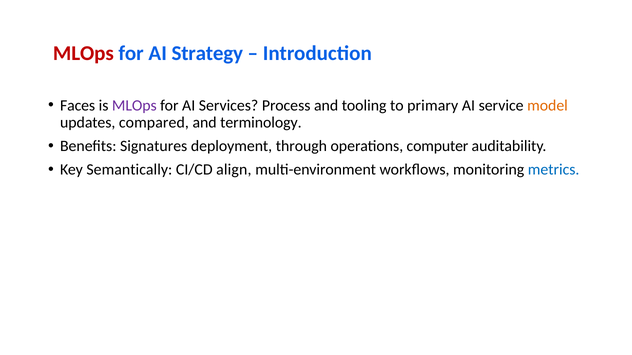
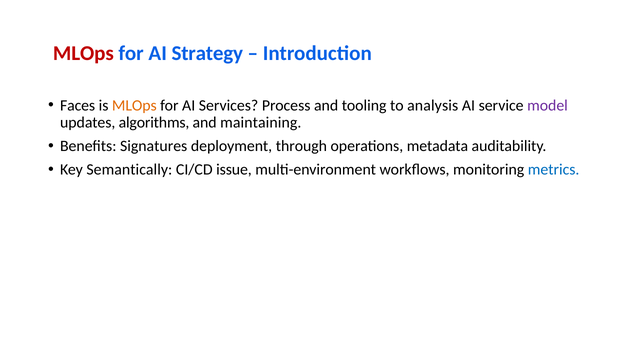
MLOps colour: purple -> orange (134, 105)
primary: primary -> analysis (433, 105)
model colour: orange -> purple (548, 105)
compared: compared -> algorithms (154, 123)
terminology: terminology -> maintaining (261, 123)
computer: computer -> metadata (437, 146)
align: align -> issue (234, 170)
